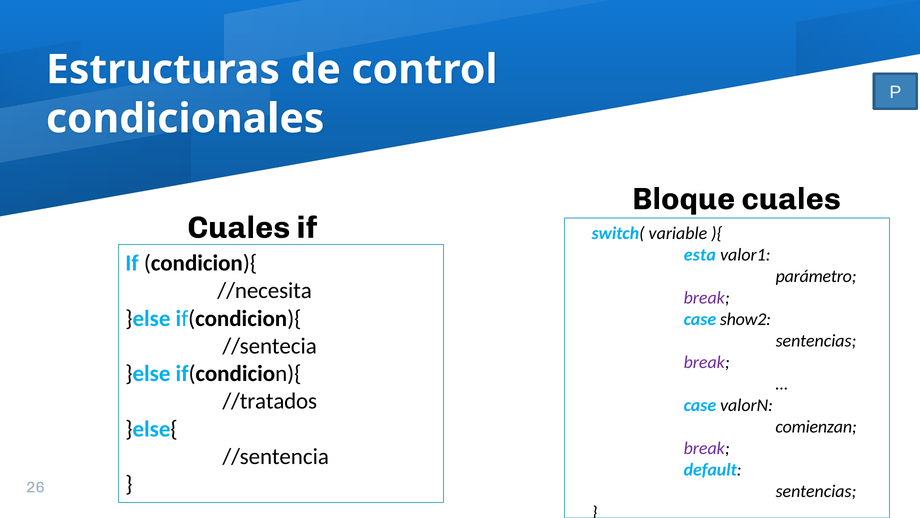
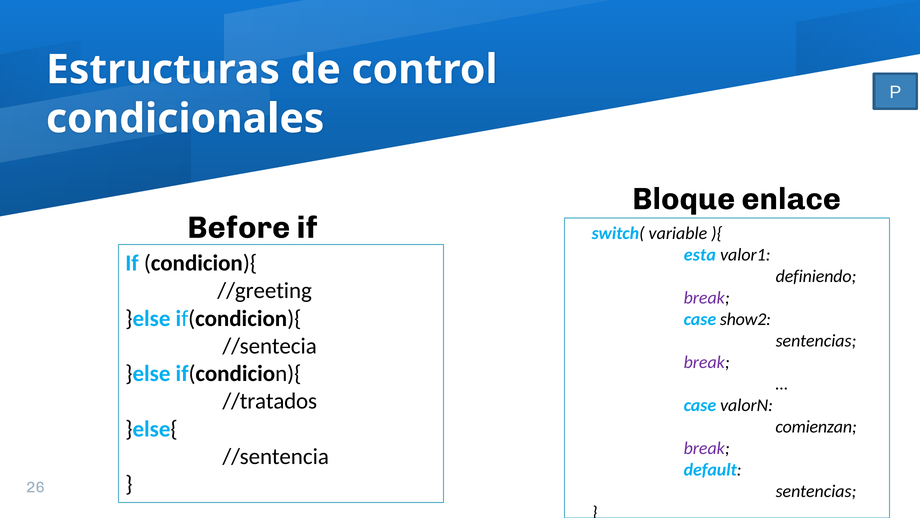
Bloque cuales: cuales -> enlace (791, 199)
Cuales: Cuales -> Before (239, 227)
parámetro: parámetro -> definiendo (816, 276)
//necesita: //necesita -> //greeting (265, 291)
